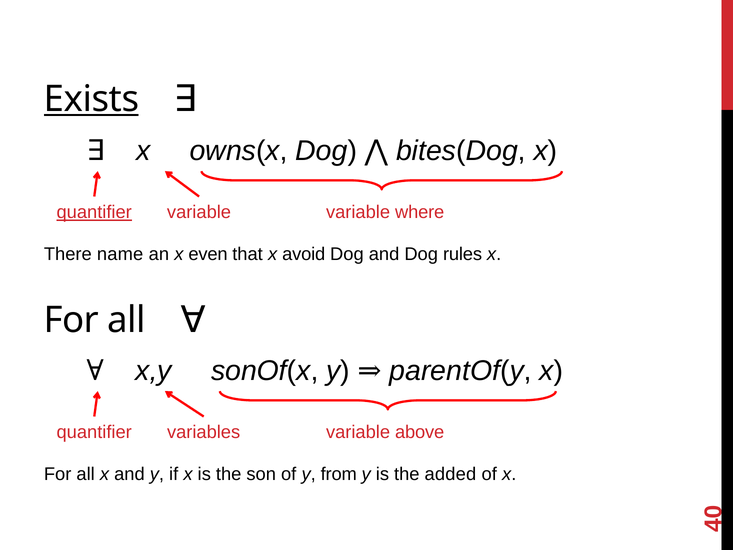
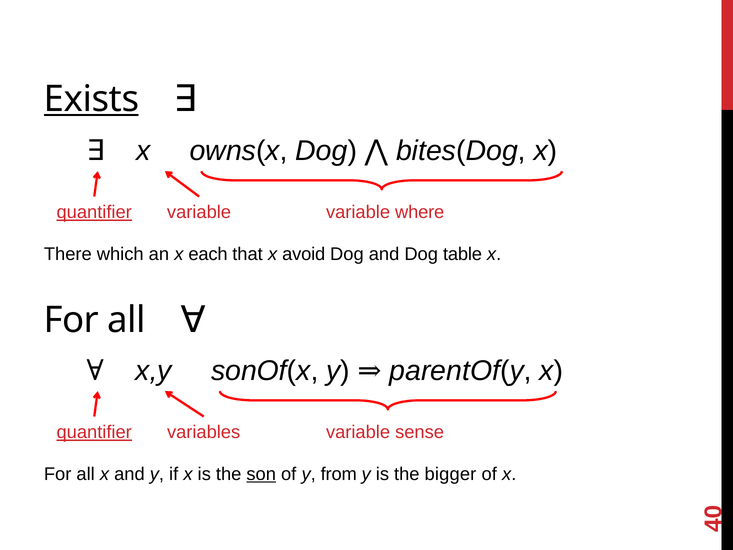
name: name -> which (120, 254)
even: even -> each (208, 254)
rules: rules -> table (463, 254)
quantifier underline: none -> present (94, 432)
above: above -> sense (420, 432)
son underline: none -> present (261, 474)
added: added -> bigger (450, 474)
